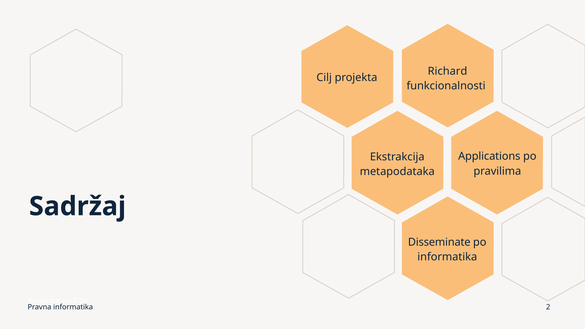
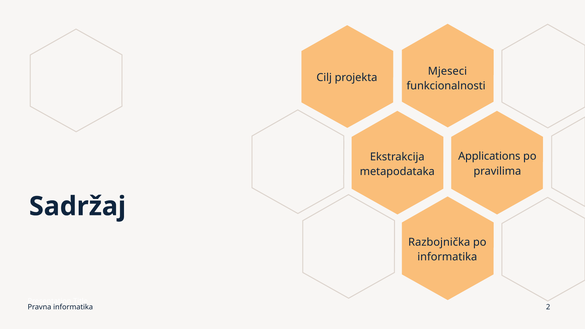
Richard: Richard -> Mjeseci (447, 71)
Disseminate: Disseminate -> Razbojnička (439, 242)
